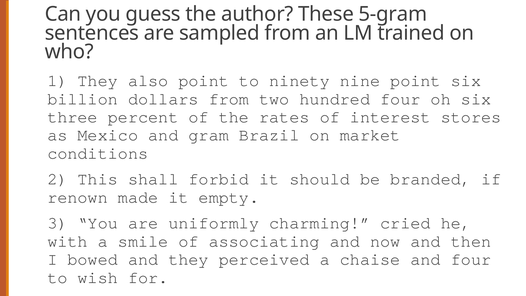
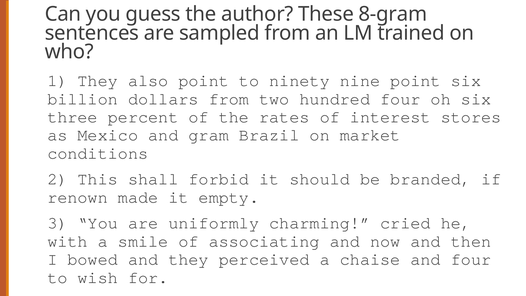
5-gram: 5-gram -> 8-gram (393, 14)
